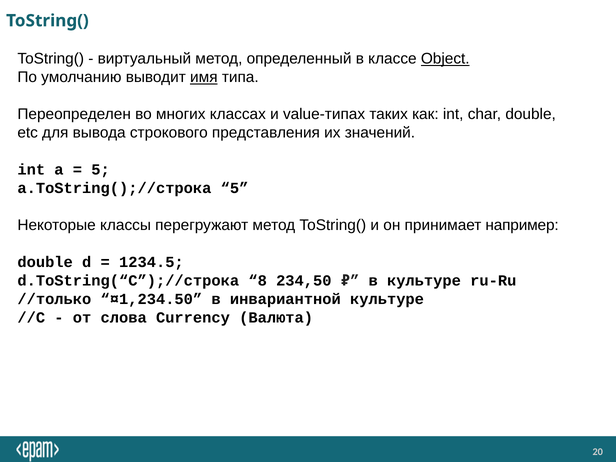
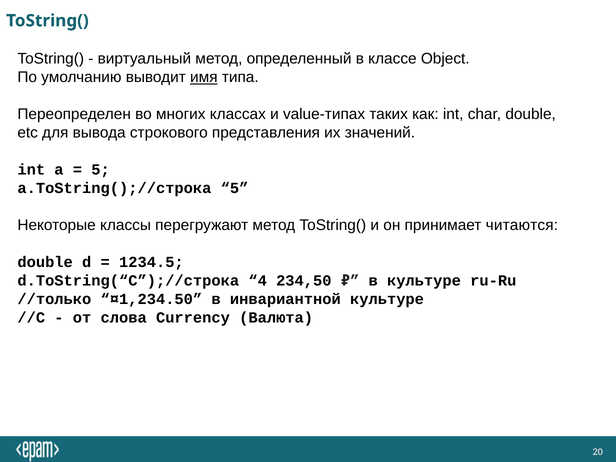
Object underline: present -> none (445, 59)
например: например -> читаются (522, 225)
8: 8 -> 4 (258, 281)
